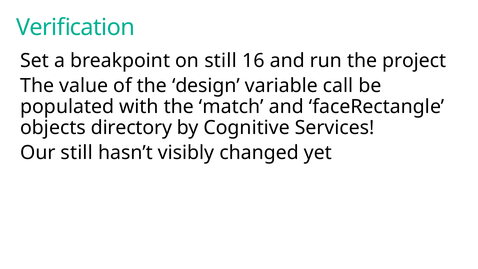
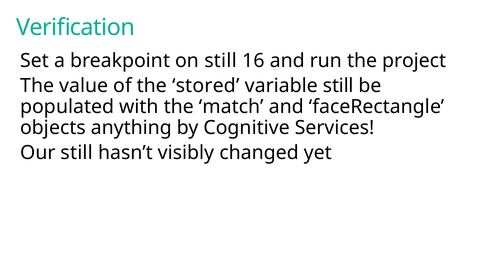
design: design -> stored (206, 86)
variable call: call -> still (338, 86)
directory: directory -> anything (131, 128)
